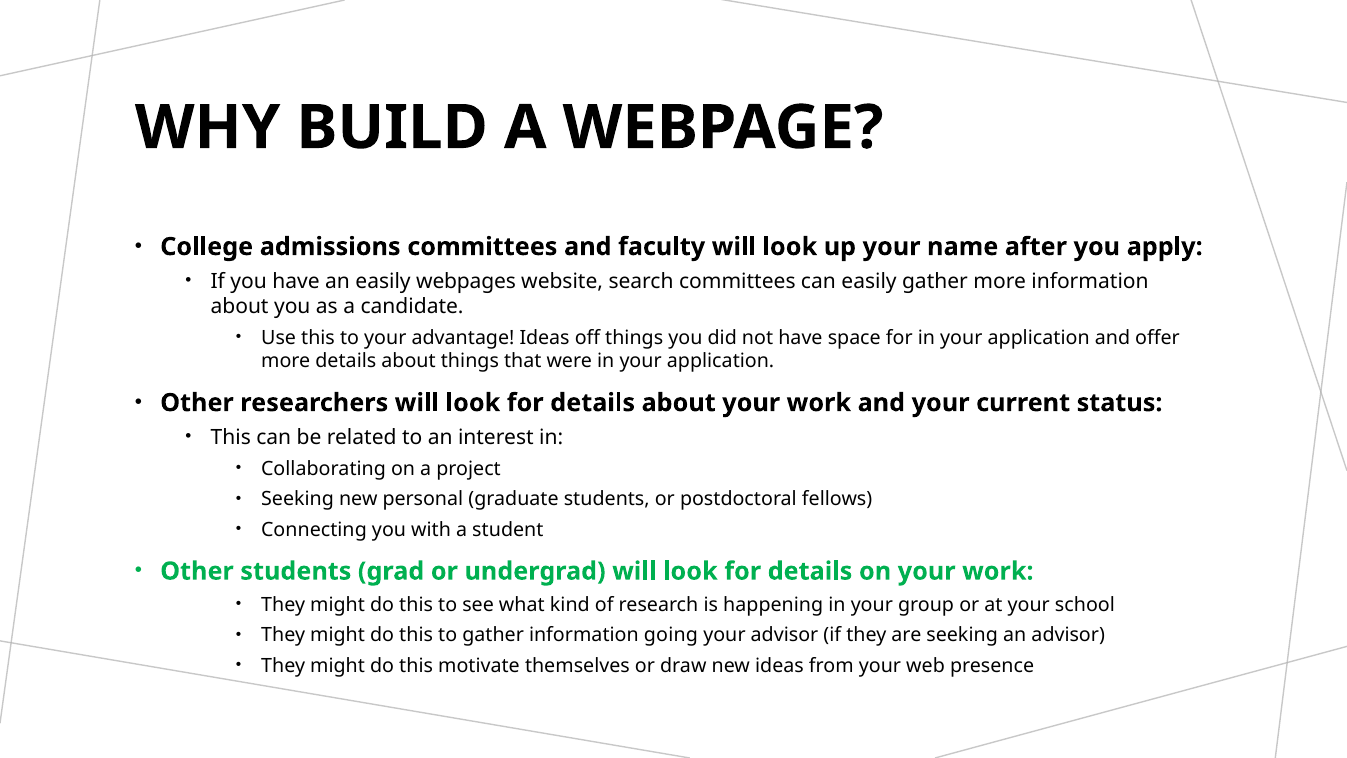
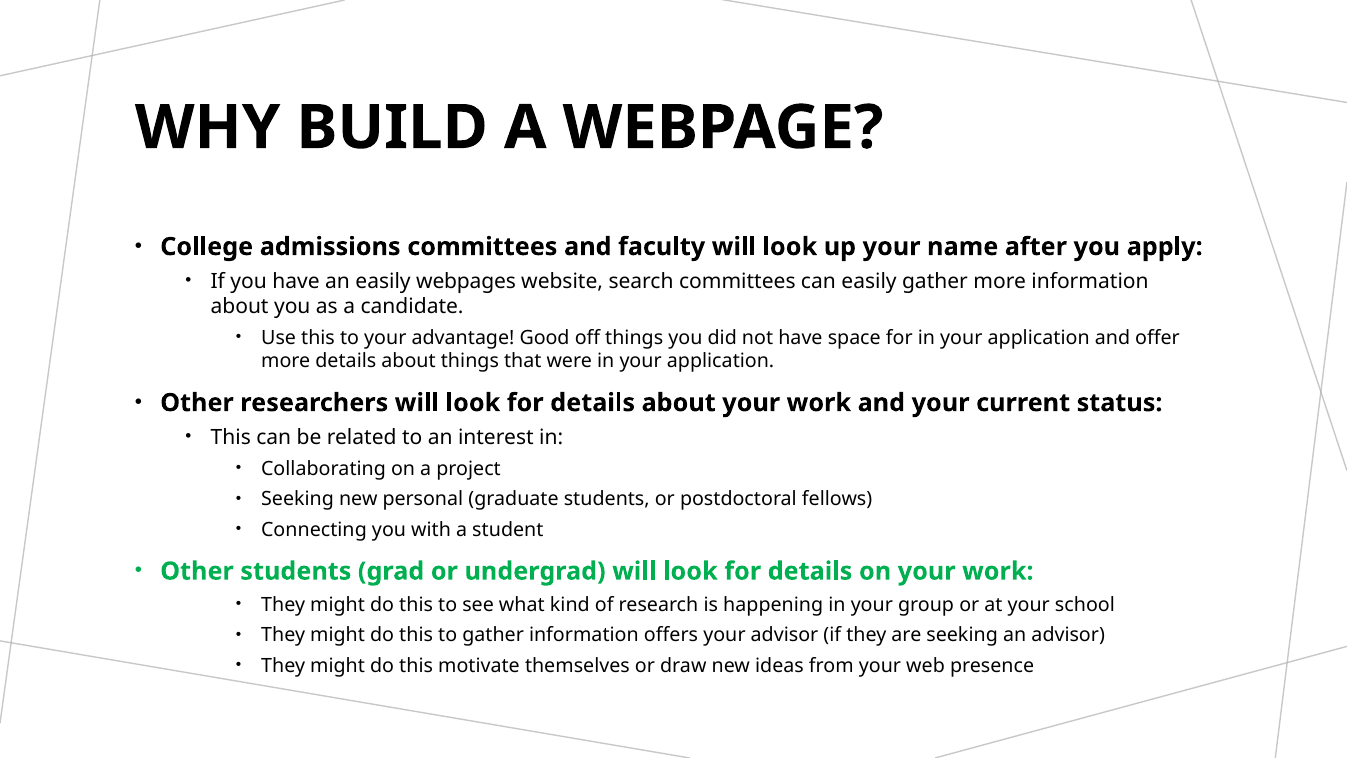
advantage Ideas: Ideas -> Good (545, 338)
going: going -> offers (671, 635)
